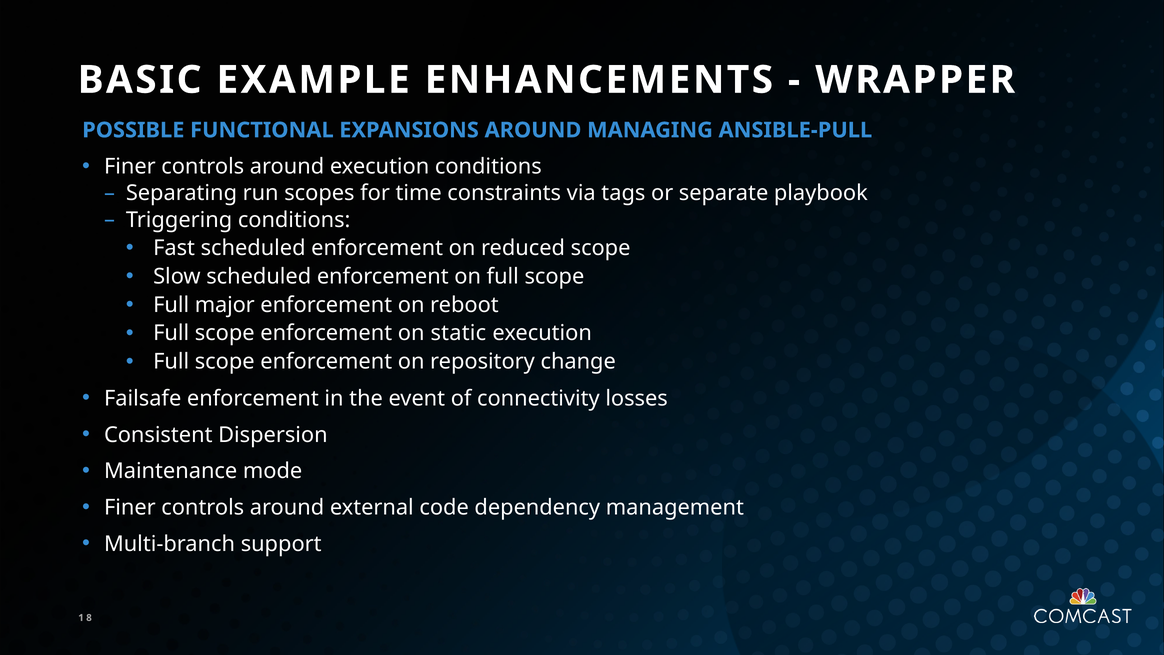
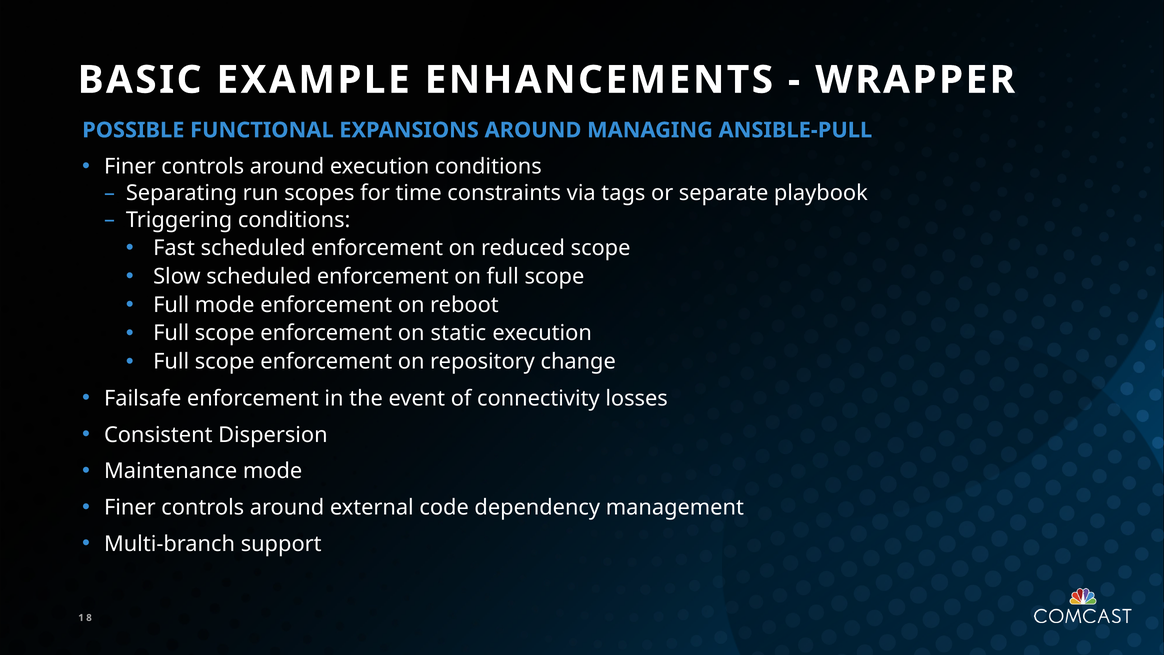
Full major: major -> mode (225, 305)
